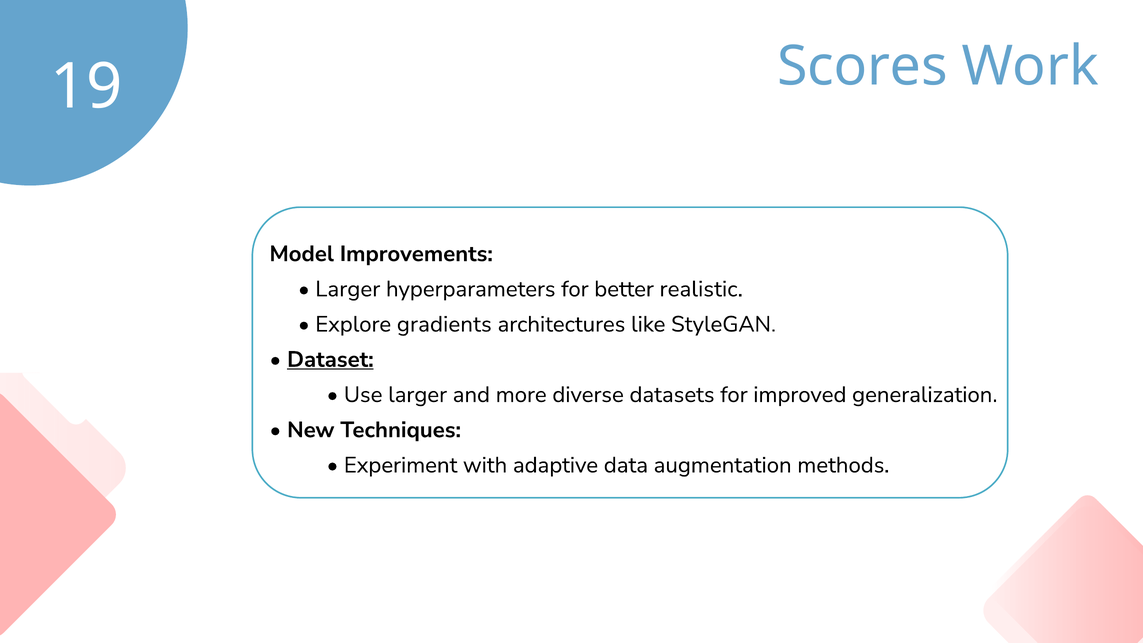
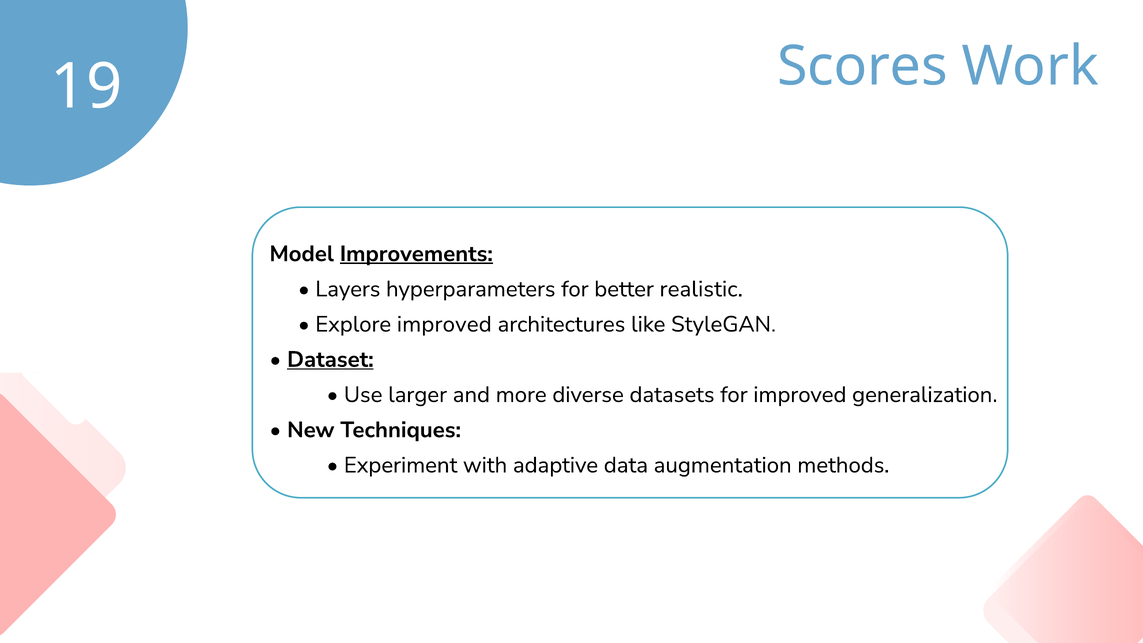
Improvements underline: none -> present (416, 254)
Larger: Larger -> Layers (348, 289)
Explore gradients: gradients -> improved (444, 324)
